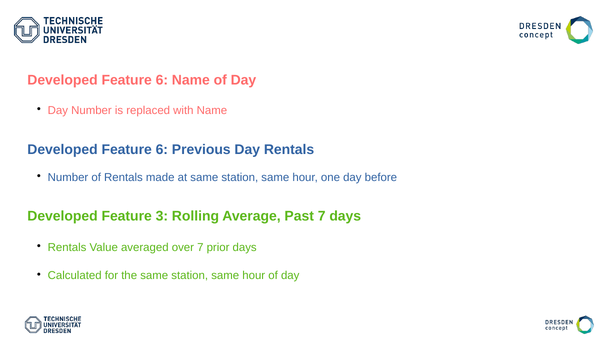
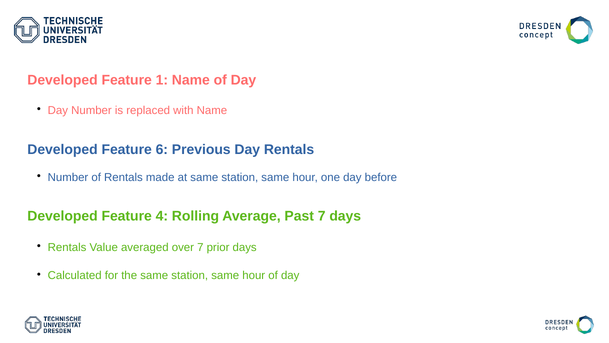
6: 6 -> 1 (162, 80)
3: 3 -> 4 (162, 216)
